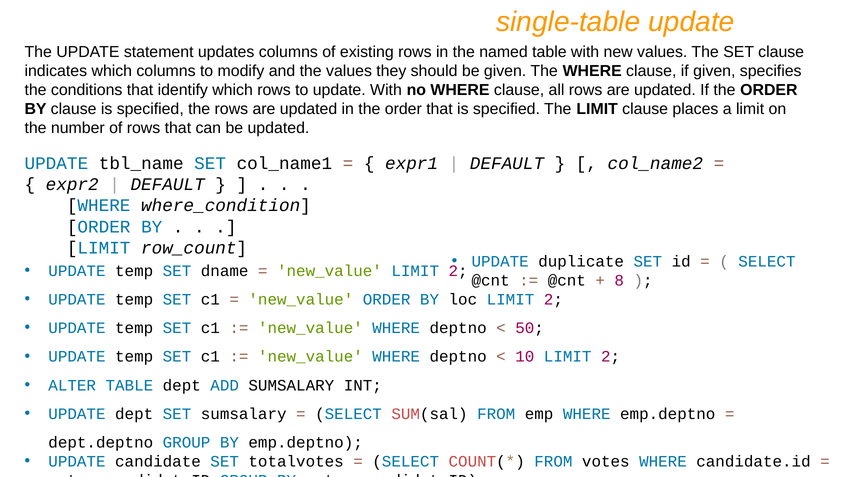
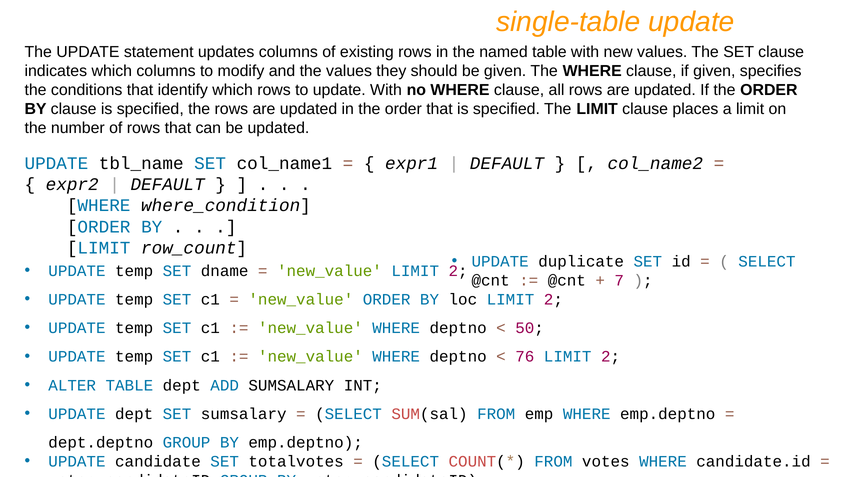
8: 8 -> 7 (619, 280)
10: 10 -> 76 (525, 356)
